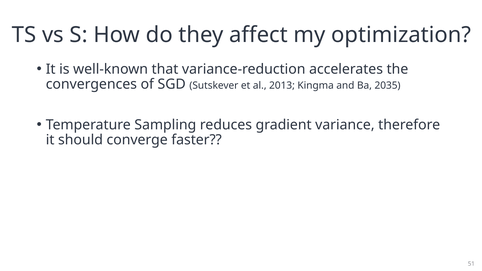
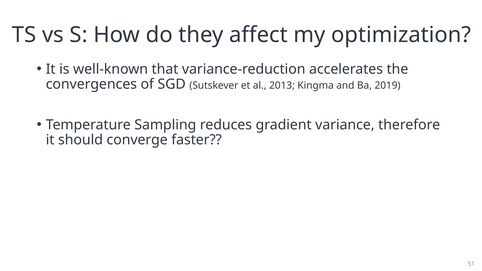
2035: 2035 -> 2019 (388, 86)
